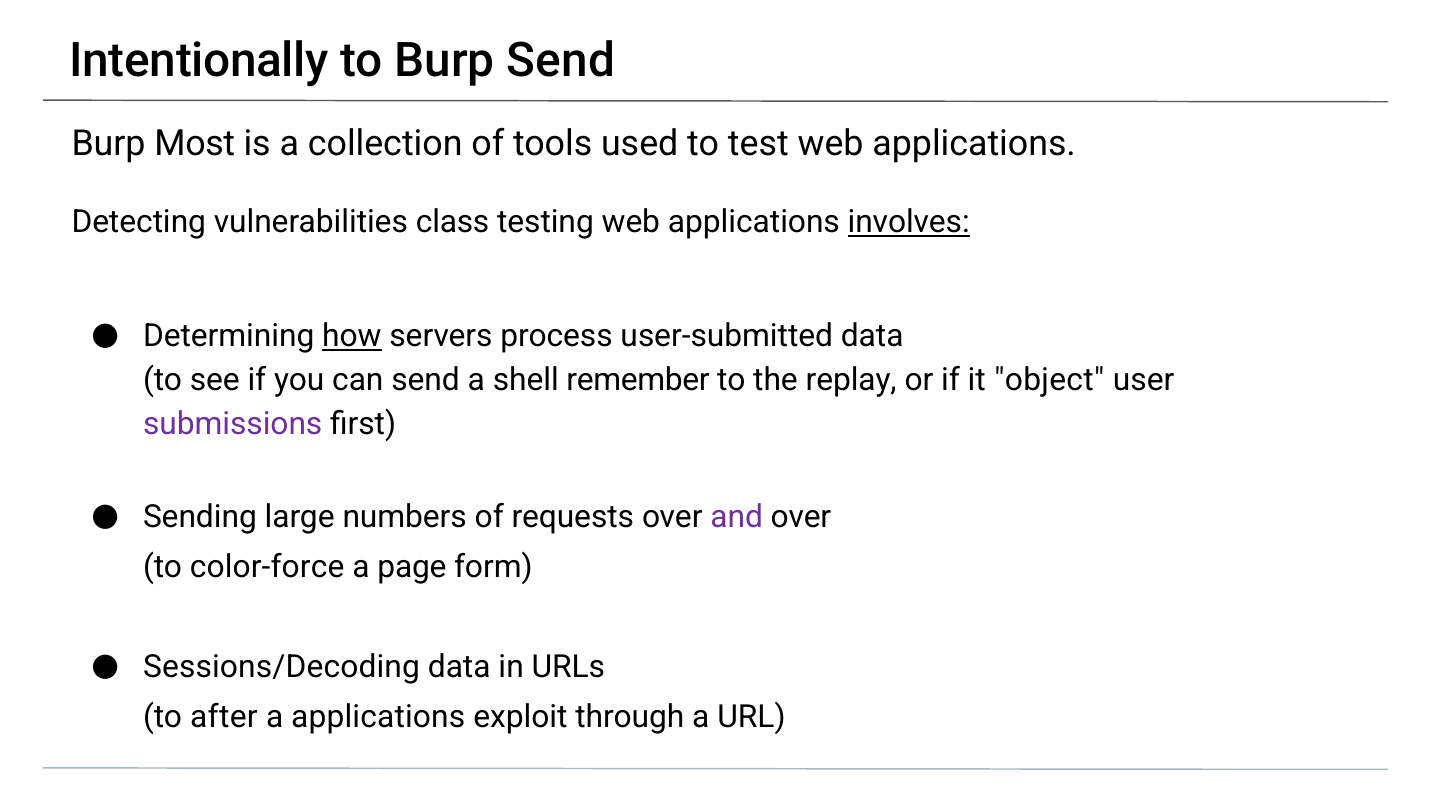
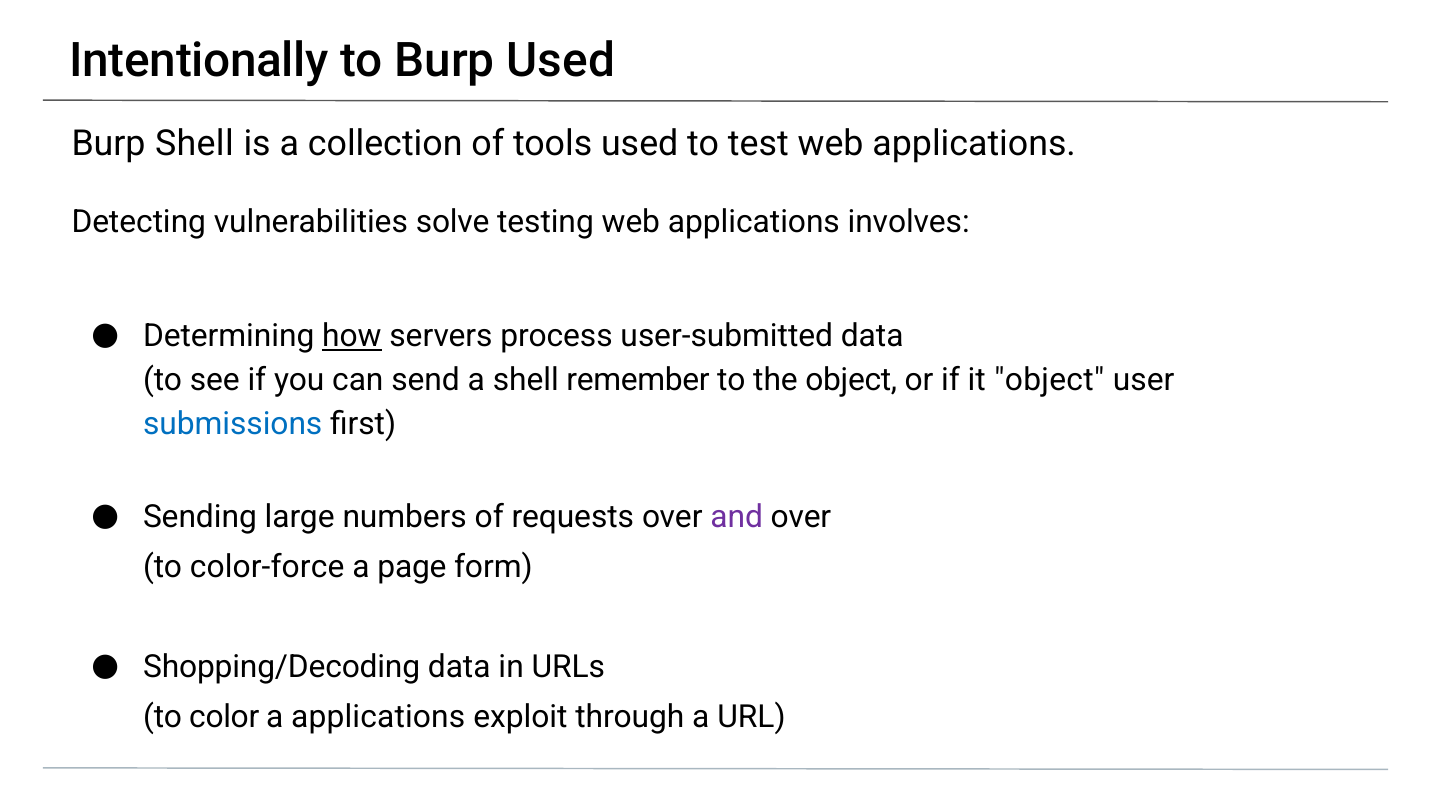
Burp Send: Send -> Used (561, 61)
Burp Most: Most -> Shell (194, 144)
class: class -> solve (453, 222)
involves underline: present -> none (909, 222)
the replay: replay -> object (851, 380)
submissions colour: purple -> blue (233, 424)
Sessions/Decoding: Sessions/Decoding -> Shopping/Decoding (282, 667)
after: after -> color (224, 717)
